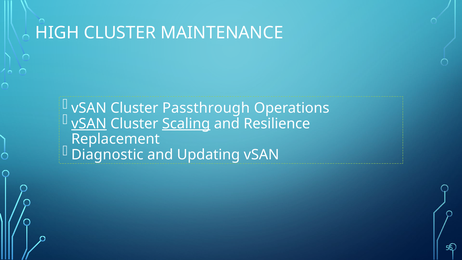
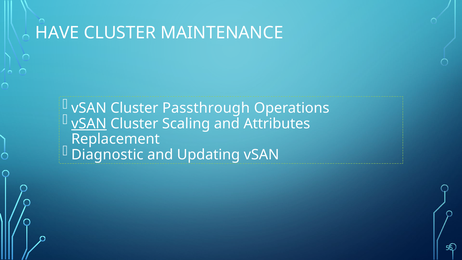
HIGH: HIGH -> HAVE (57, 33)
Scaling underline: present -> none (186, 124)
Resilience: Resilience -> Attributes (277, 124)
